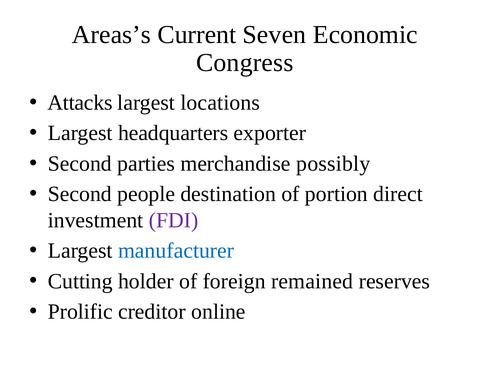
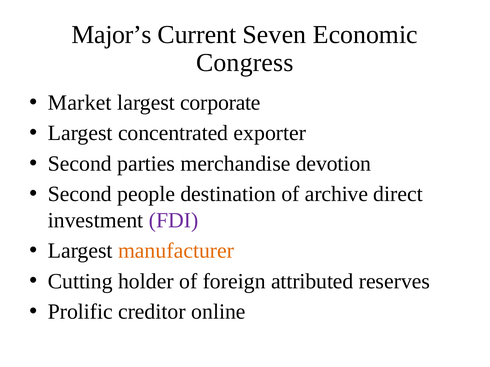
Areas’s: Areas’s -> Major’s (112, 35)
Attacks: Attacks -> Market (80, 103)
locations: locations -> corporate (220, 103)
headquarters: headquarters -> concentrated (173, 133)
possibly: possibly -> devotion (333, 164)
portion: portion -> archive (336, 194)
manufacturer colour: blue -> orange (176, 251)
remained: remained -> attributed (312, 282)
